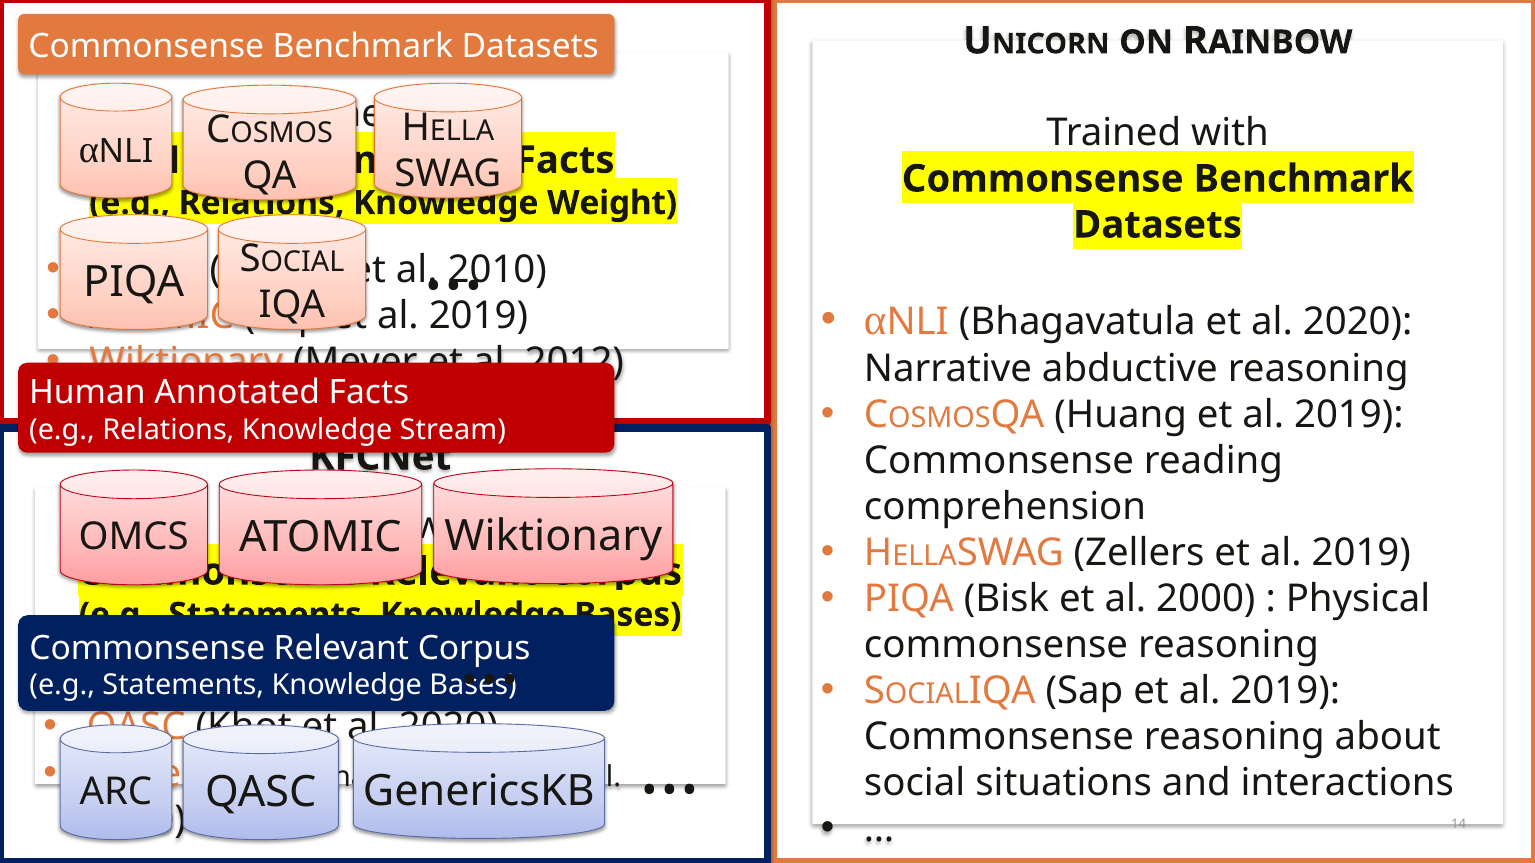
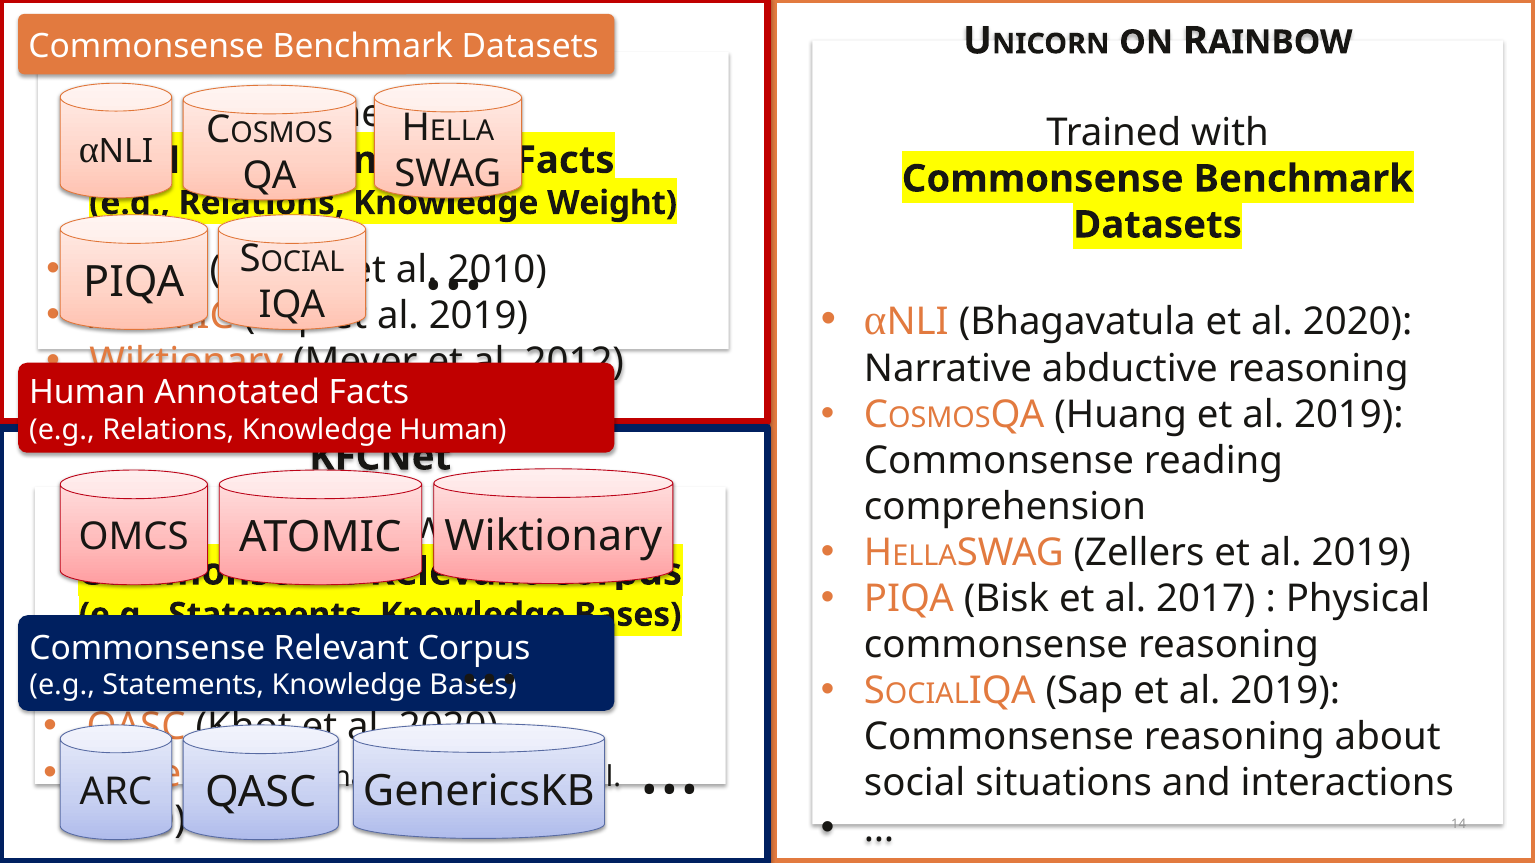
Stream: Stream -> Human (453, 430)
2000: 2000 -> 2017 (1206, 599)
